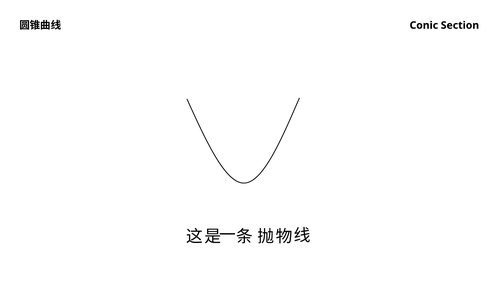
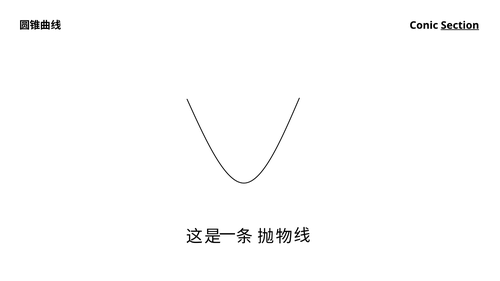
Section underline: none -> present (460, 25)
